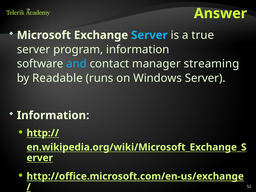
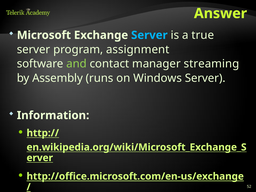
program information: information -> assignment (138, 49)
and colour: light blue -> light green (77, 64)
Readable: Readable -> Assembly (58, 78)
